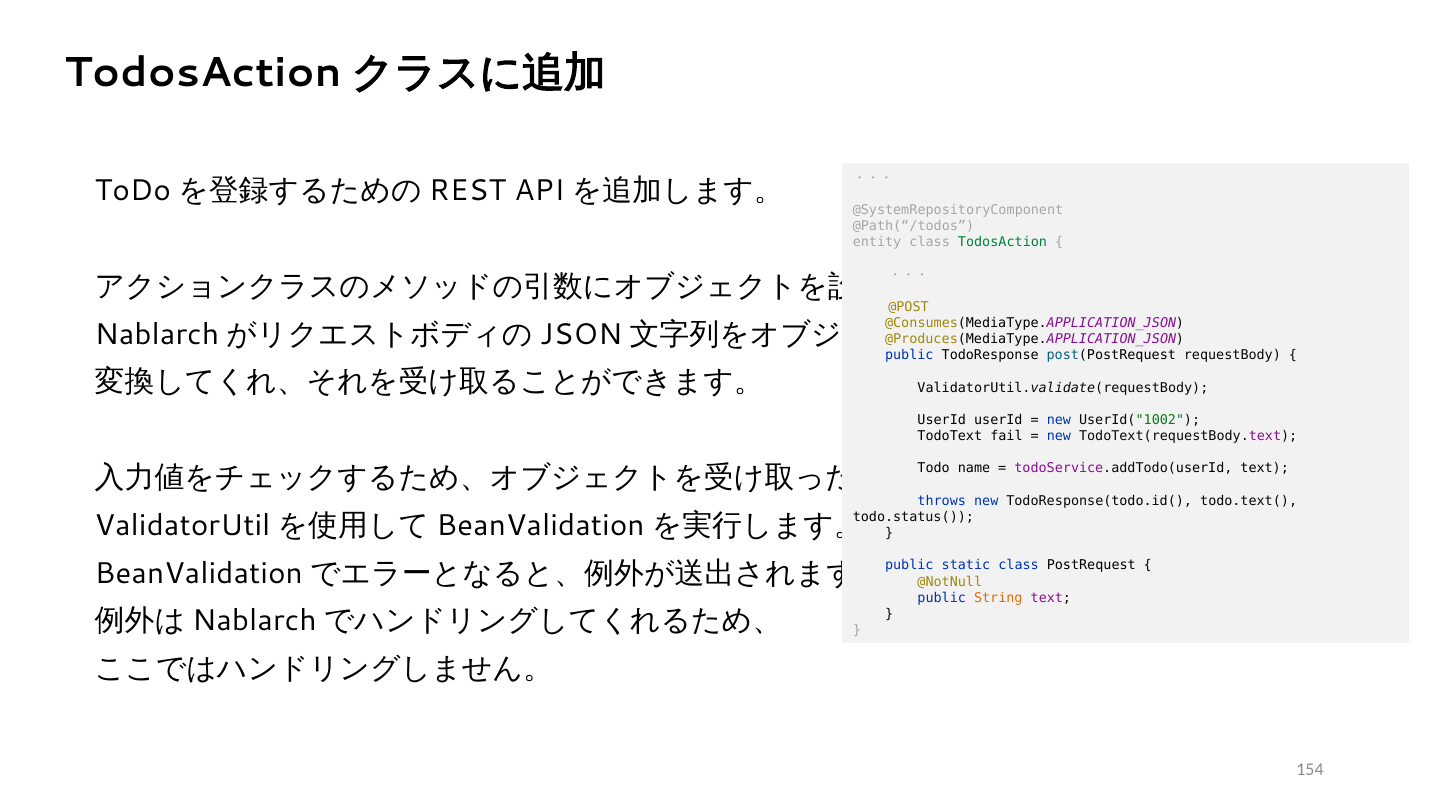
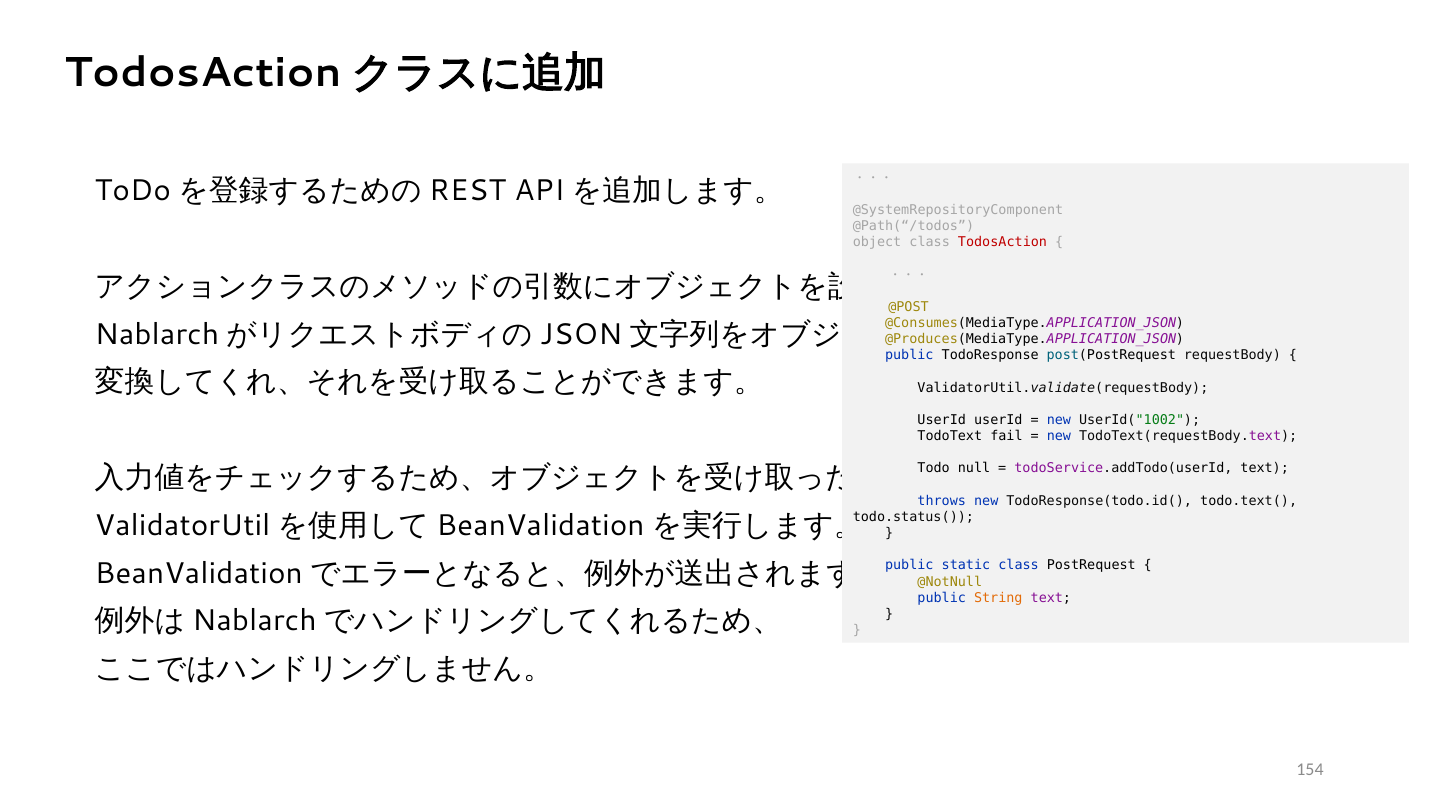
entity: entity -> object (877, 242)
TodosAction colour: green -> red (1003, 242)
name: name -> null (974, 469)
